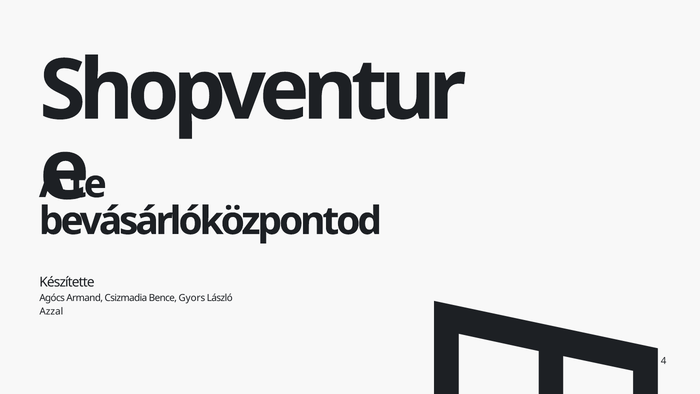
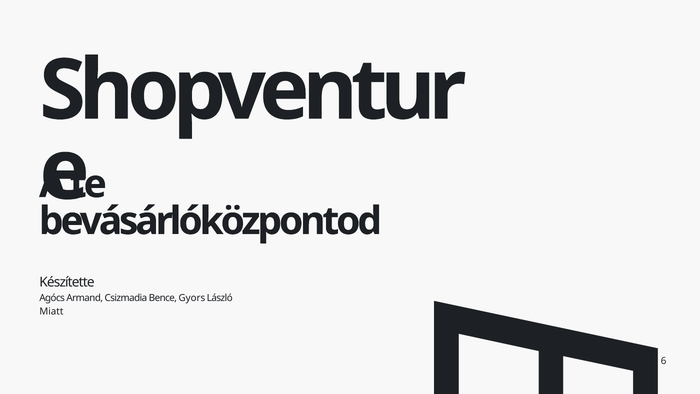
4: 4 -> 6 (664, 361)
Azzal: Azzal -> Miatt (51, 312)
